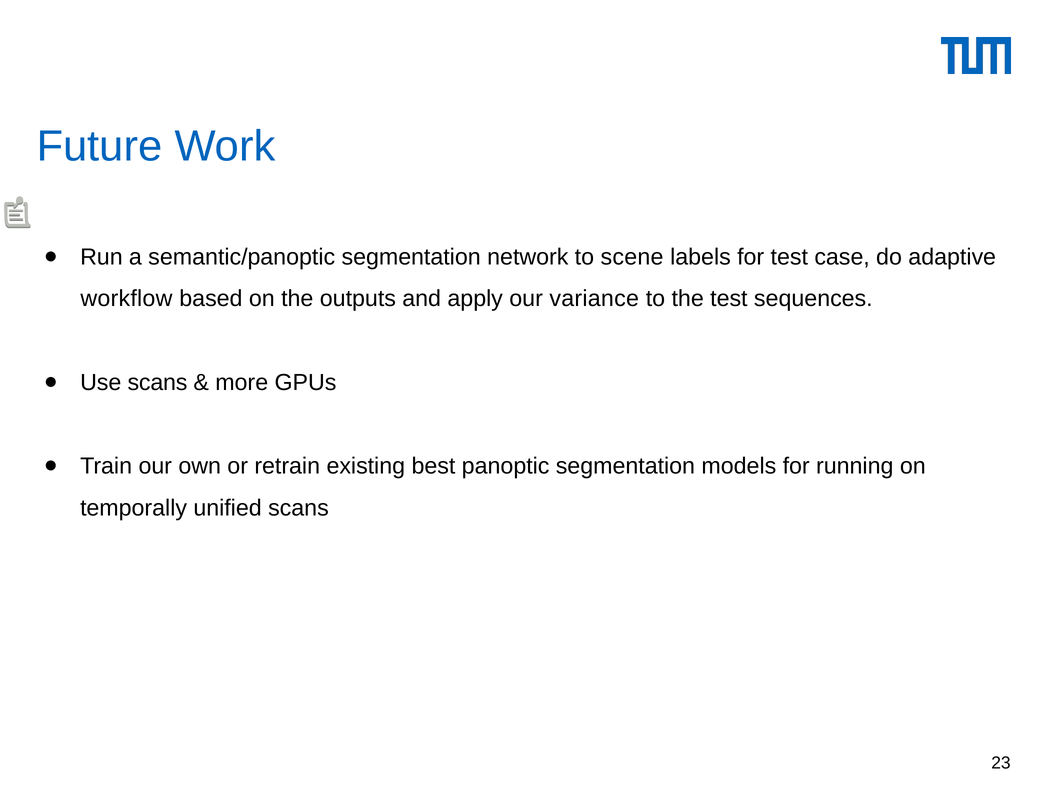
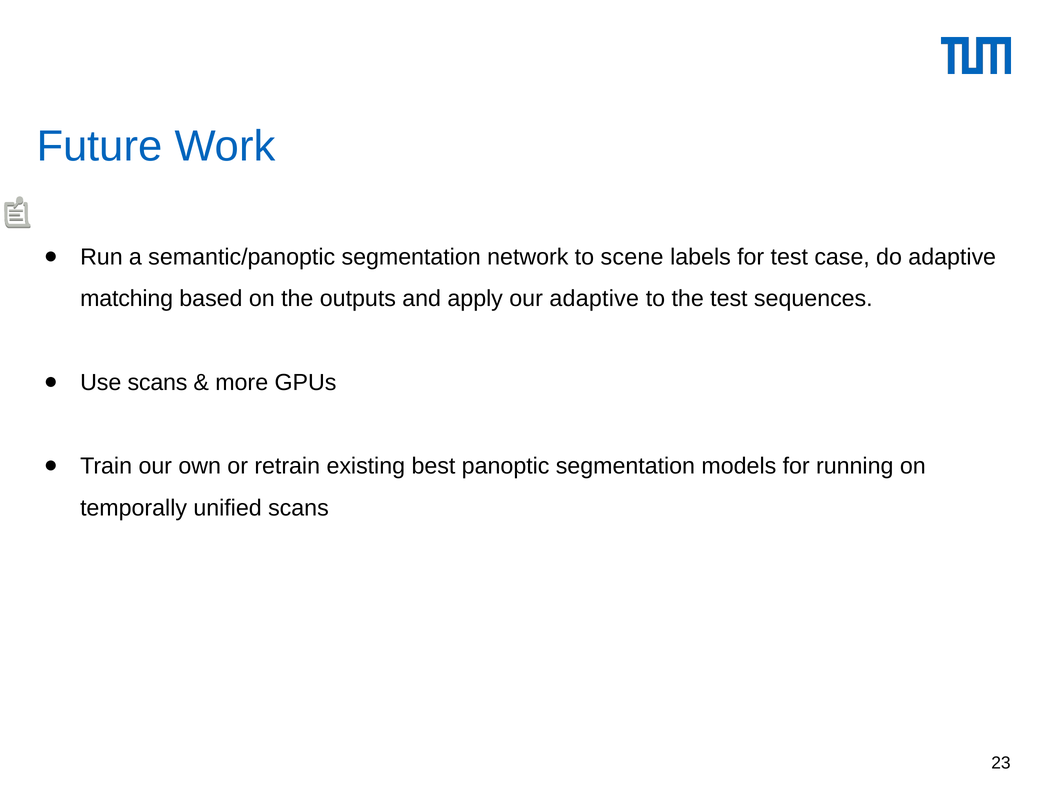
workflow: workflow -> matching (127, 299)
our variance: variance -> adaptive (594, 299)
